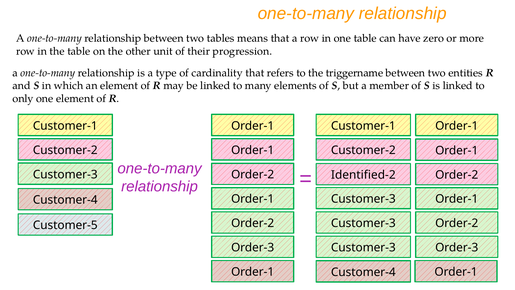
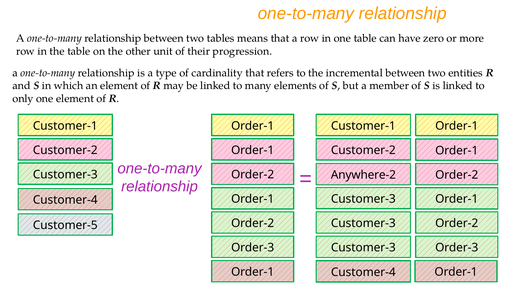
triggername: triggername -> incremental (354, 73)
Identified-2: Identified-2 -> Anywhere-2 (363, 175)
